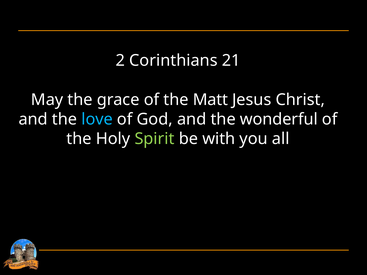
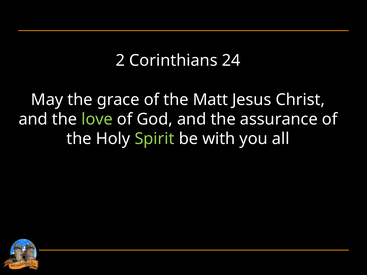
21: 21 -> 24 (231, 61)
love colour: light blue -> light green (97, 119)
wonderful: wonderful -> assurance (279, 119)
